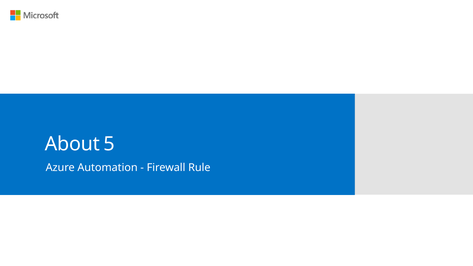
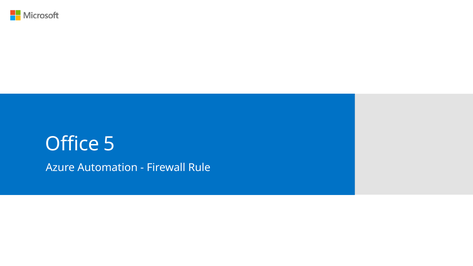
About: About -> Office (72, 144)
